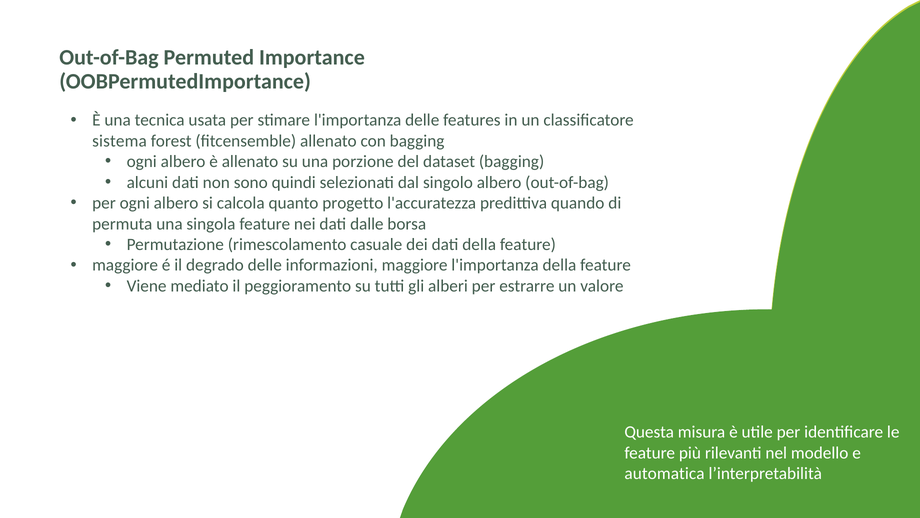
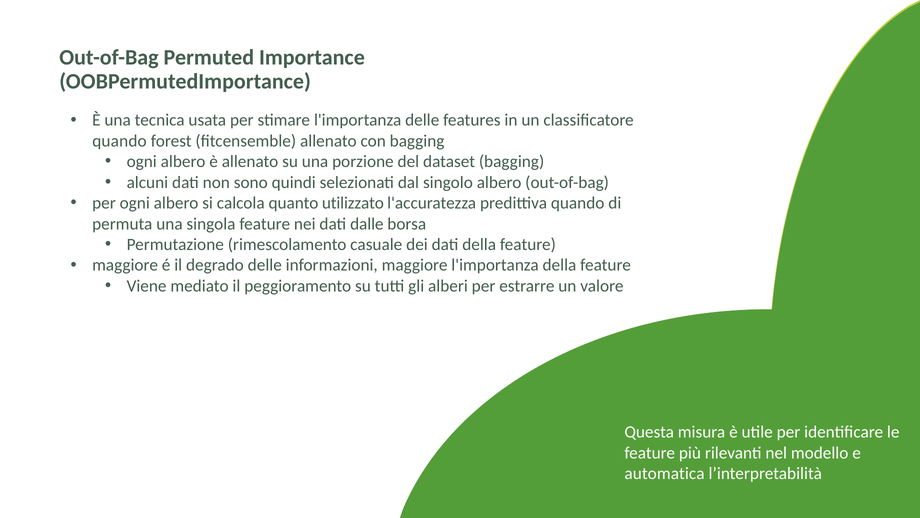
sistema: sistema -> quando (119, 141)
progetto: progetto -> utilizzato (353, 203)
